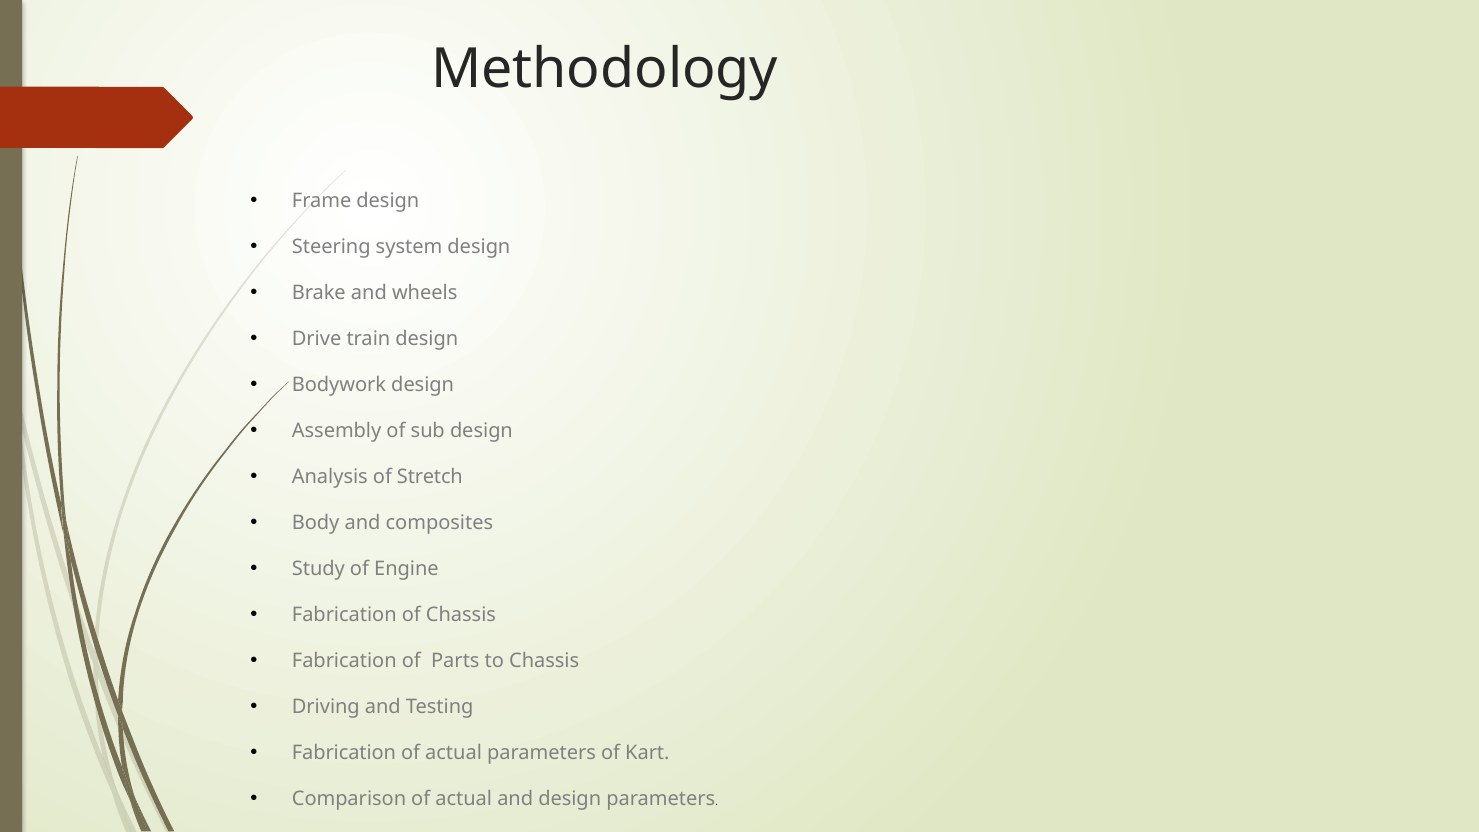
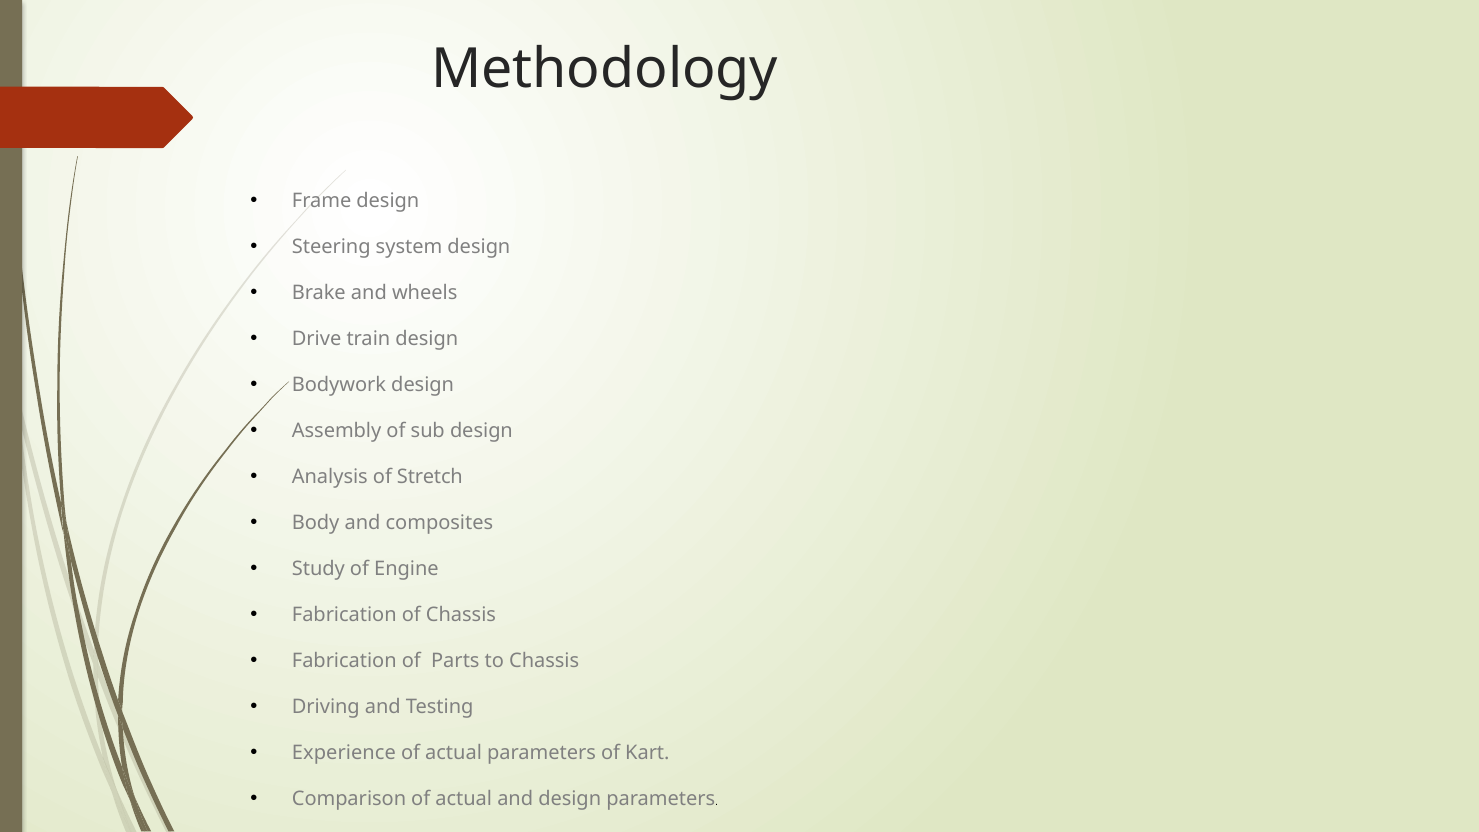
Fabrication: Fabrication -> Experience (344, 753)
